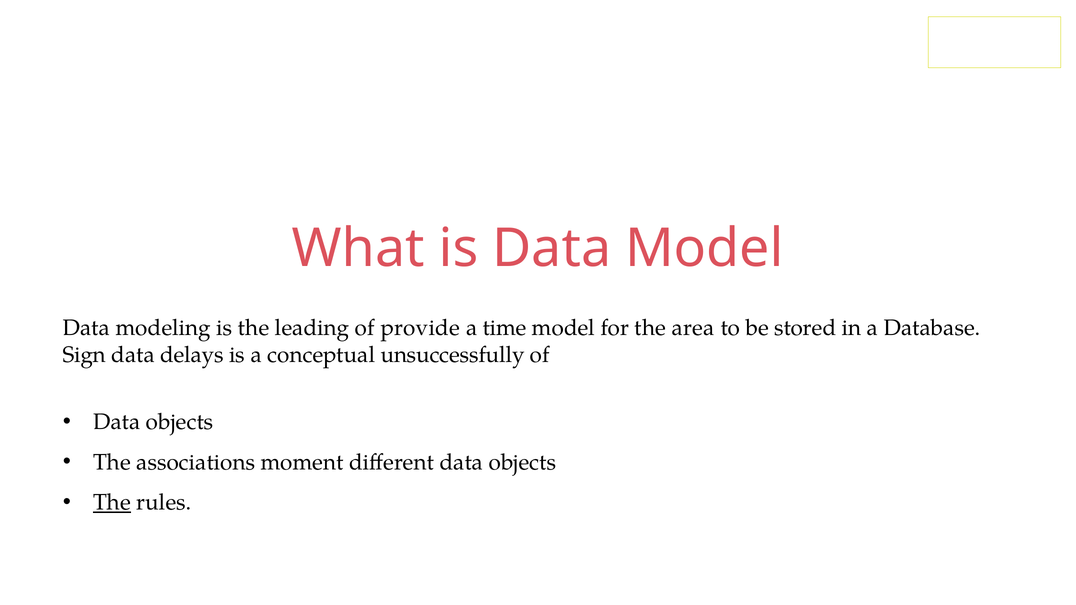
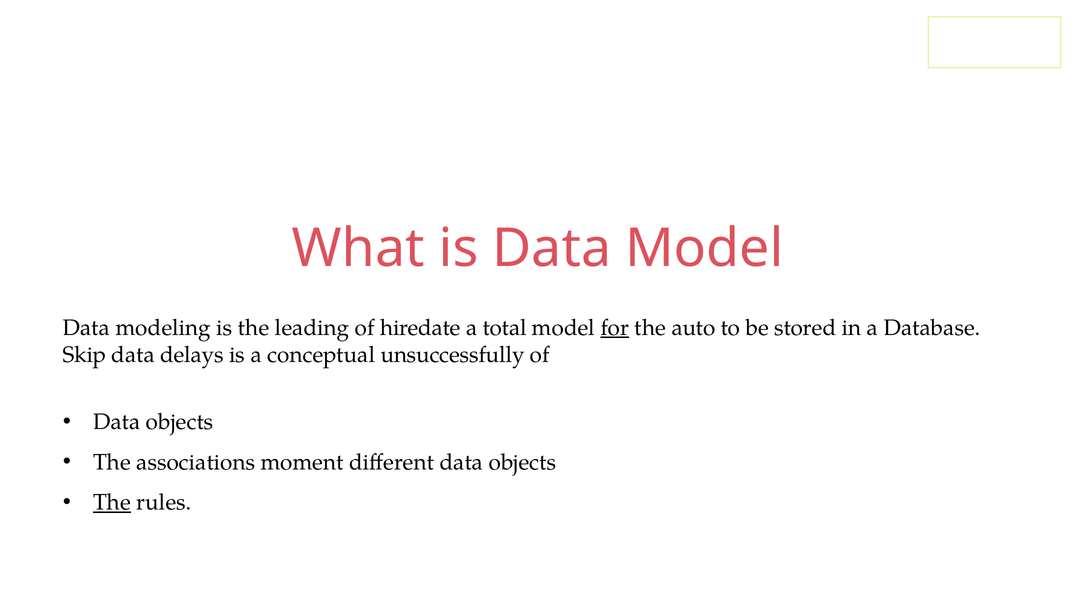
provide: provide -> hiredate (420, 328)
time: time -> total (505, 328)
for underline: none -> present (615, 328)
area: area -> auto (693, 328)
Sign: Sign -> Skip (84, 355)
